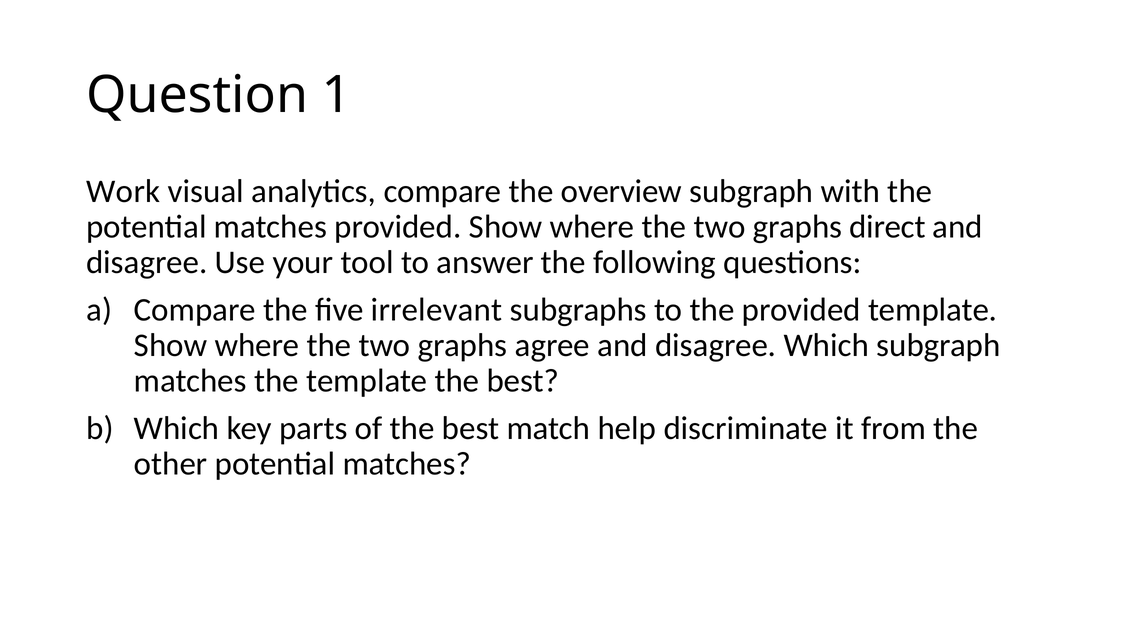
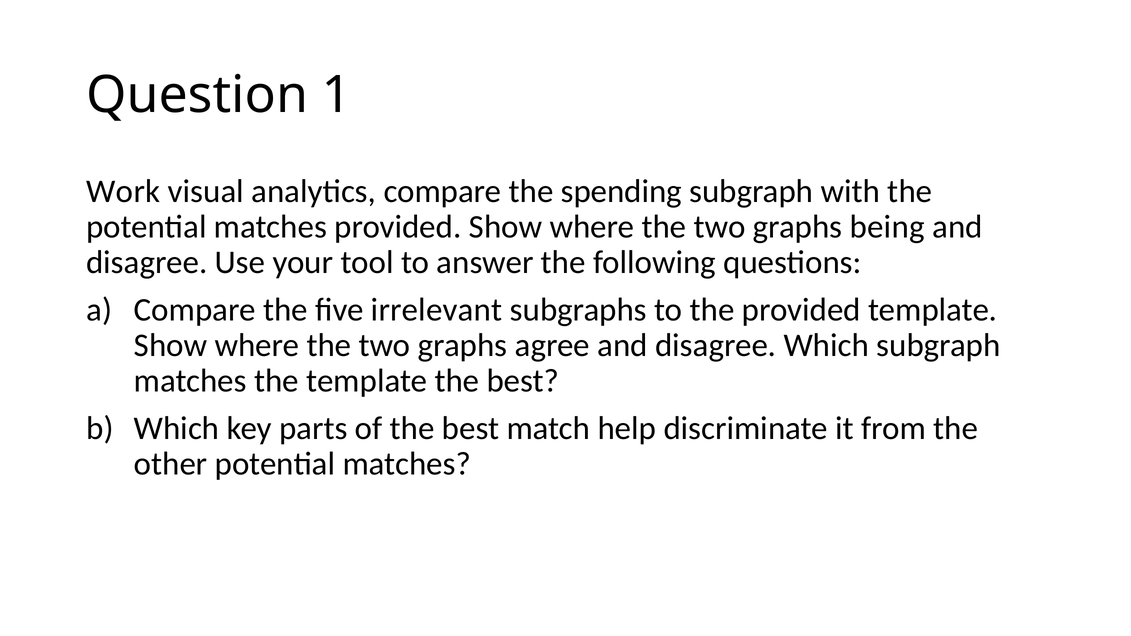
overview: overview -> spending (621, 191)
direct: direct -> being (887, 227)
